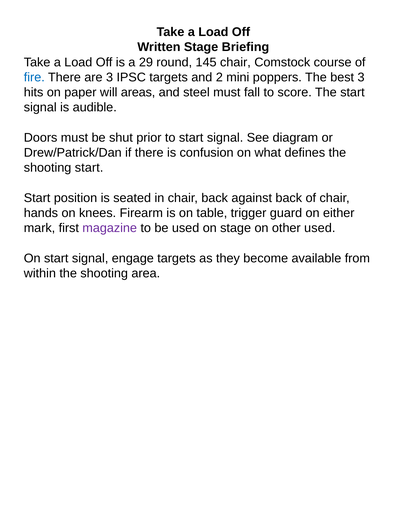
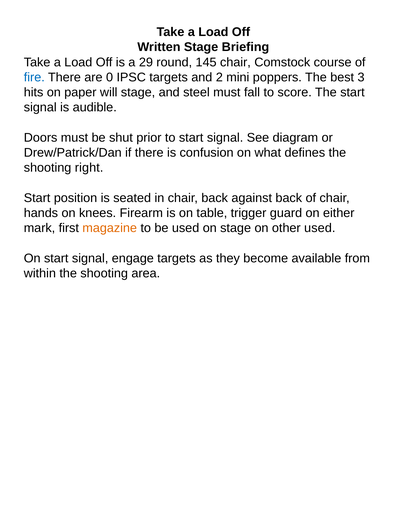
are 3: 3 -> 0 (110, 77)
will areas: areas -> stage (138, 93)
shooting start: start -> right (89, 168)
magazine colour: purple -> orange (110, 229)
